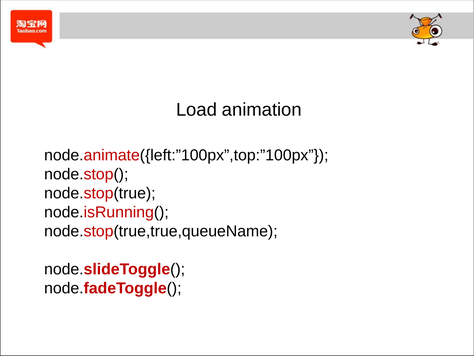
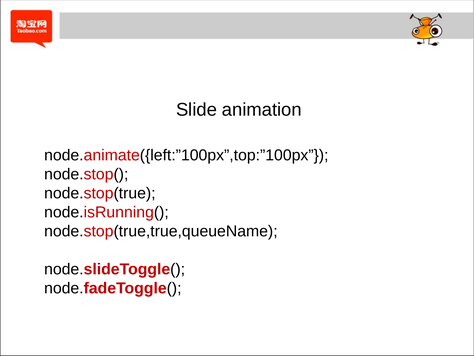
Load: Load -> Slide (196, 109)
